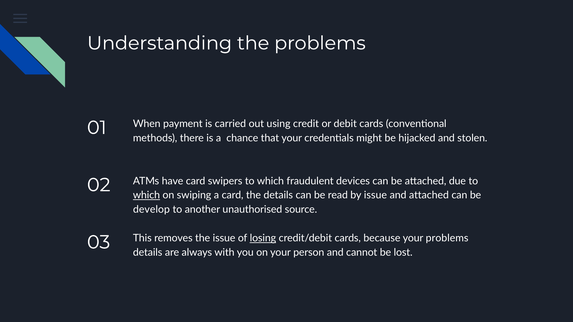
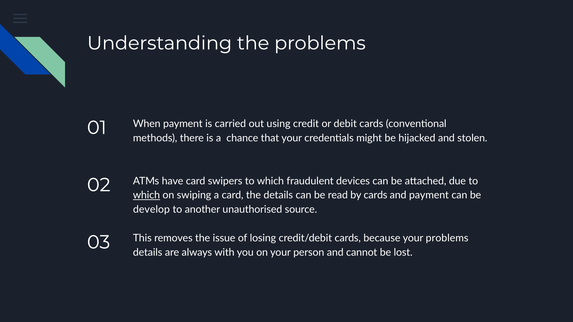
by issue: issue -> cards (376, 195)
and attached: attached -> payment (429, 195)
losing underline: present -> none (263, 238)
